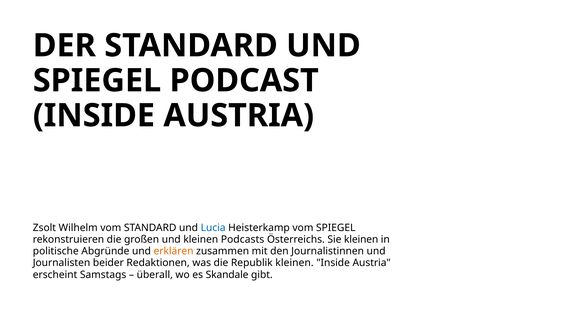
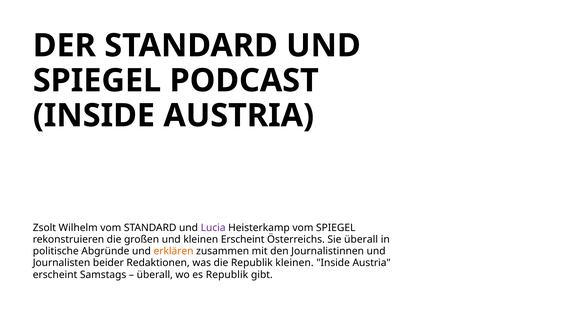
Lucia colour: blue -> purple (213, 228)
kleinen Podcasts: Podcasts -> Erscheint (243, 239)
Sie kleinen: kleinen -> überall (361, 239)
es Skandale: Skandale -> Republik (227, 275)
